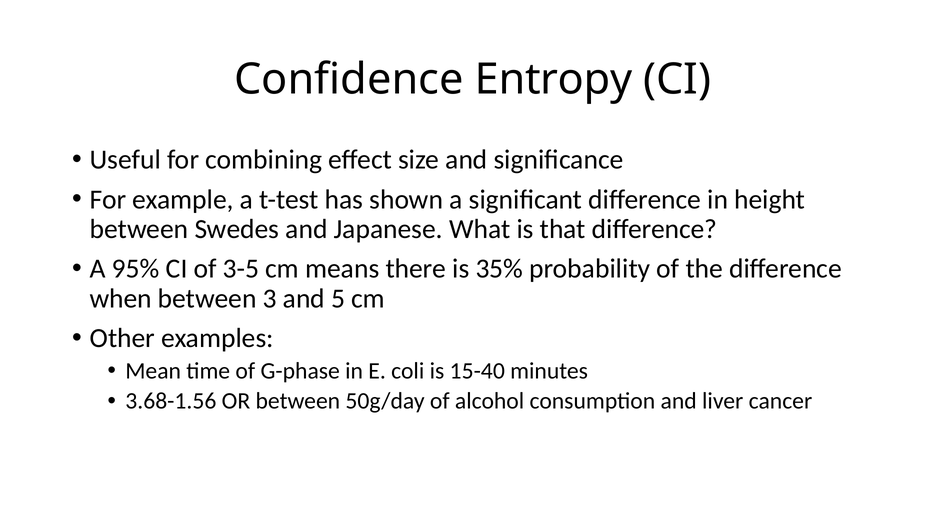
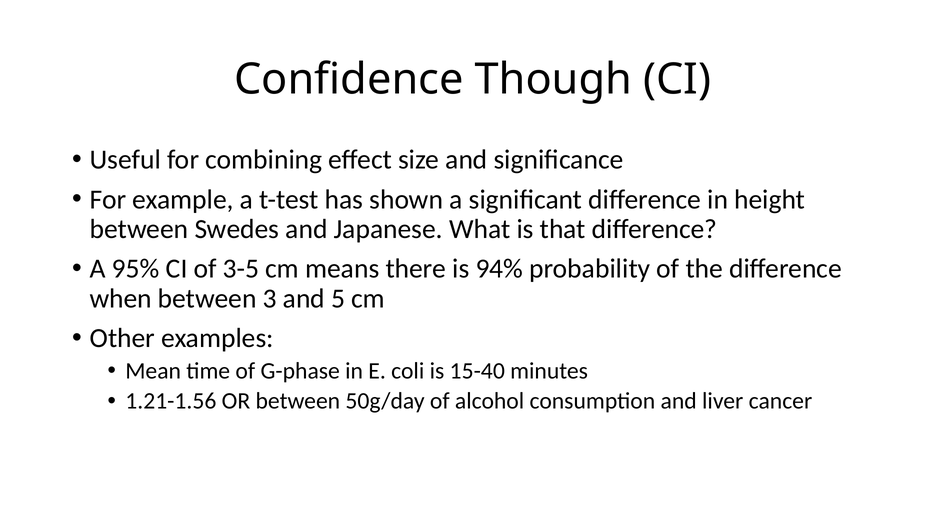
Entropy: Entropy -> Though (553, 79)
35%: 35% -> 94% (499, 269)
3.68-1.56: 3.68-1.56 -> 1.21-1.56 (171, 401)
